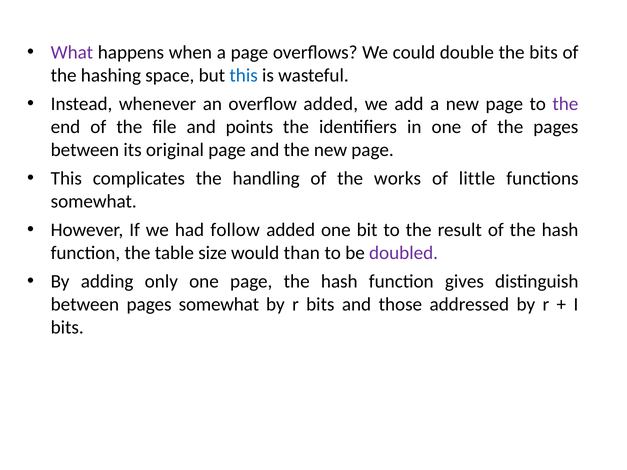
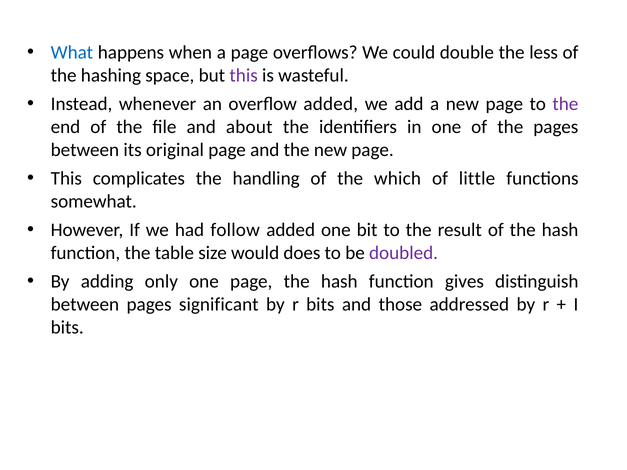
What colour: purple -> blue (72, 53)
the bits: bits -> less (544, 53)
this colour: blue -> purple (244, 76)
points: points -> about (249, 127)
works: works -> which (397, 179)
than: than -> does (302, 253)
pages somewhat: somewhat -> significant (219, 305)
